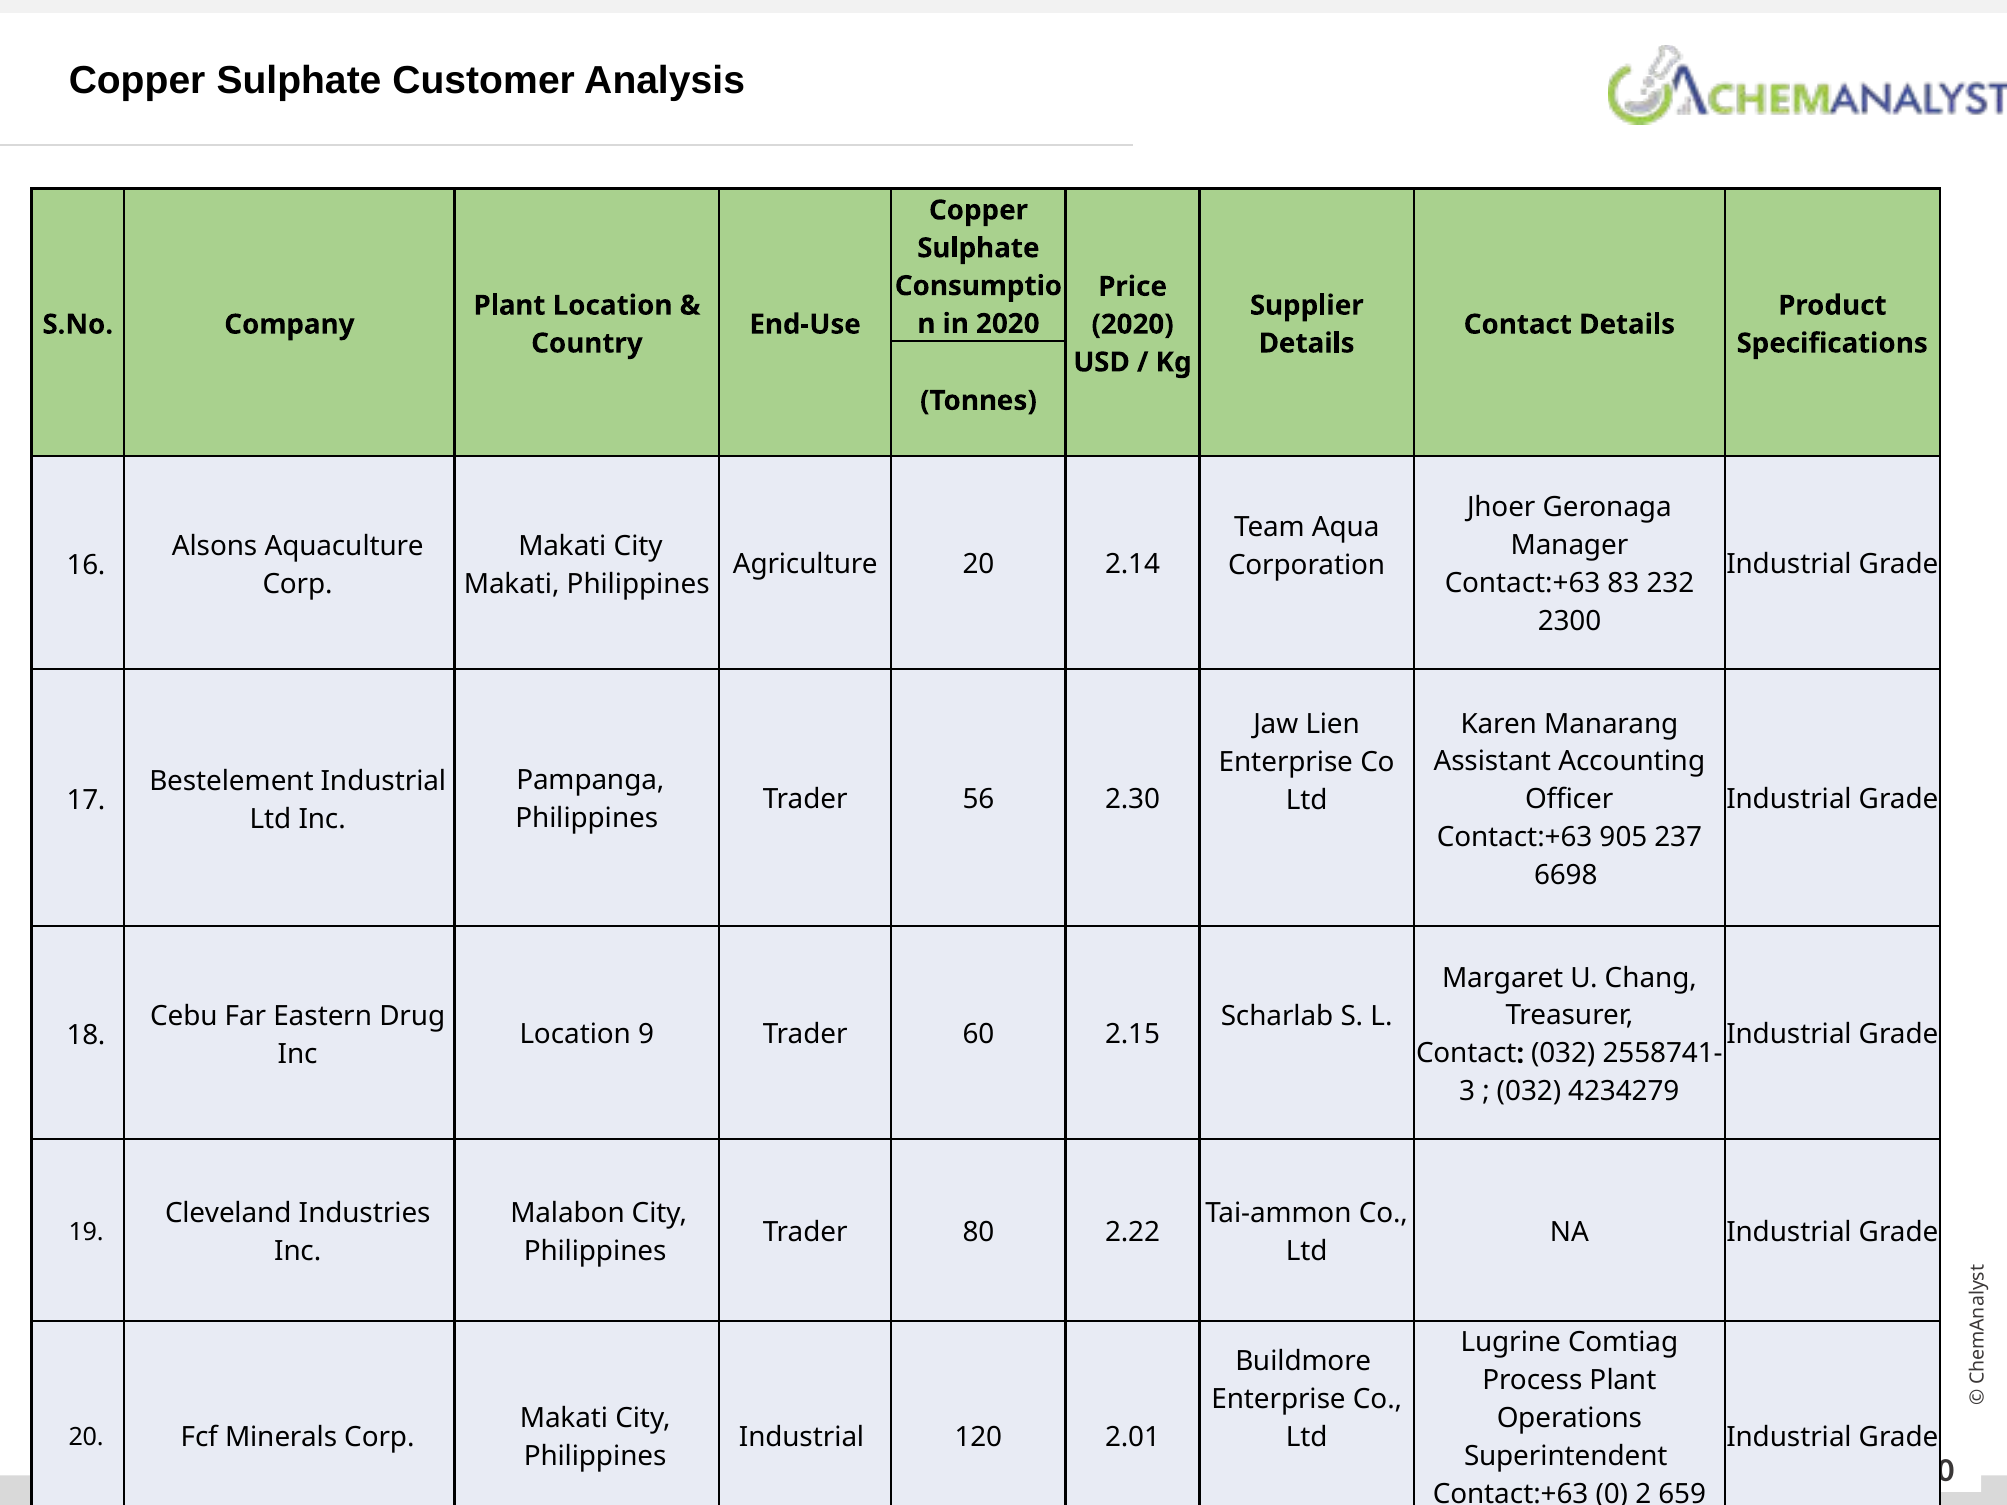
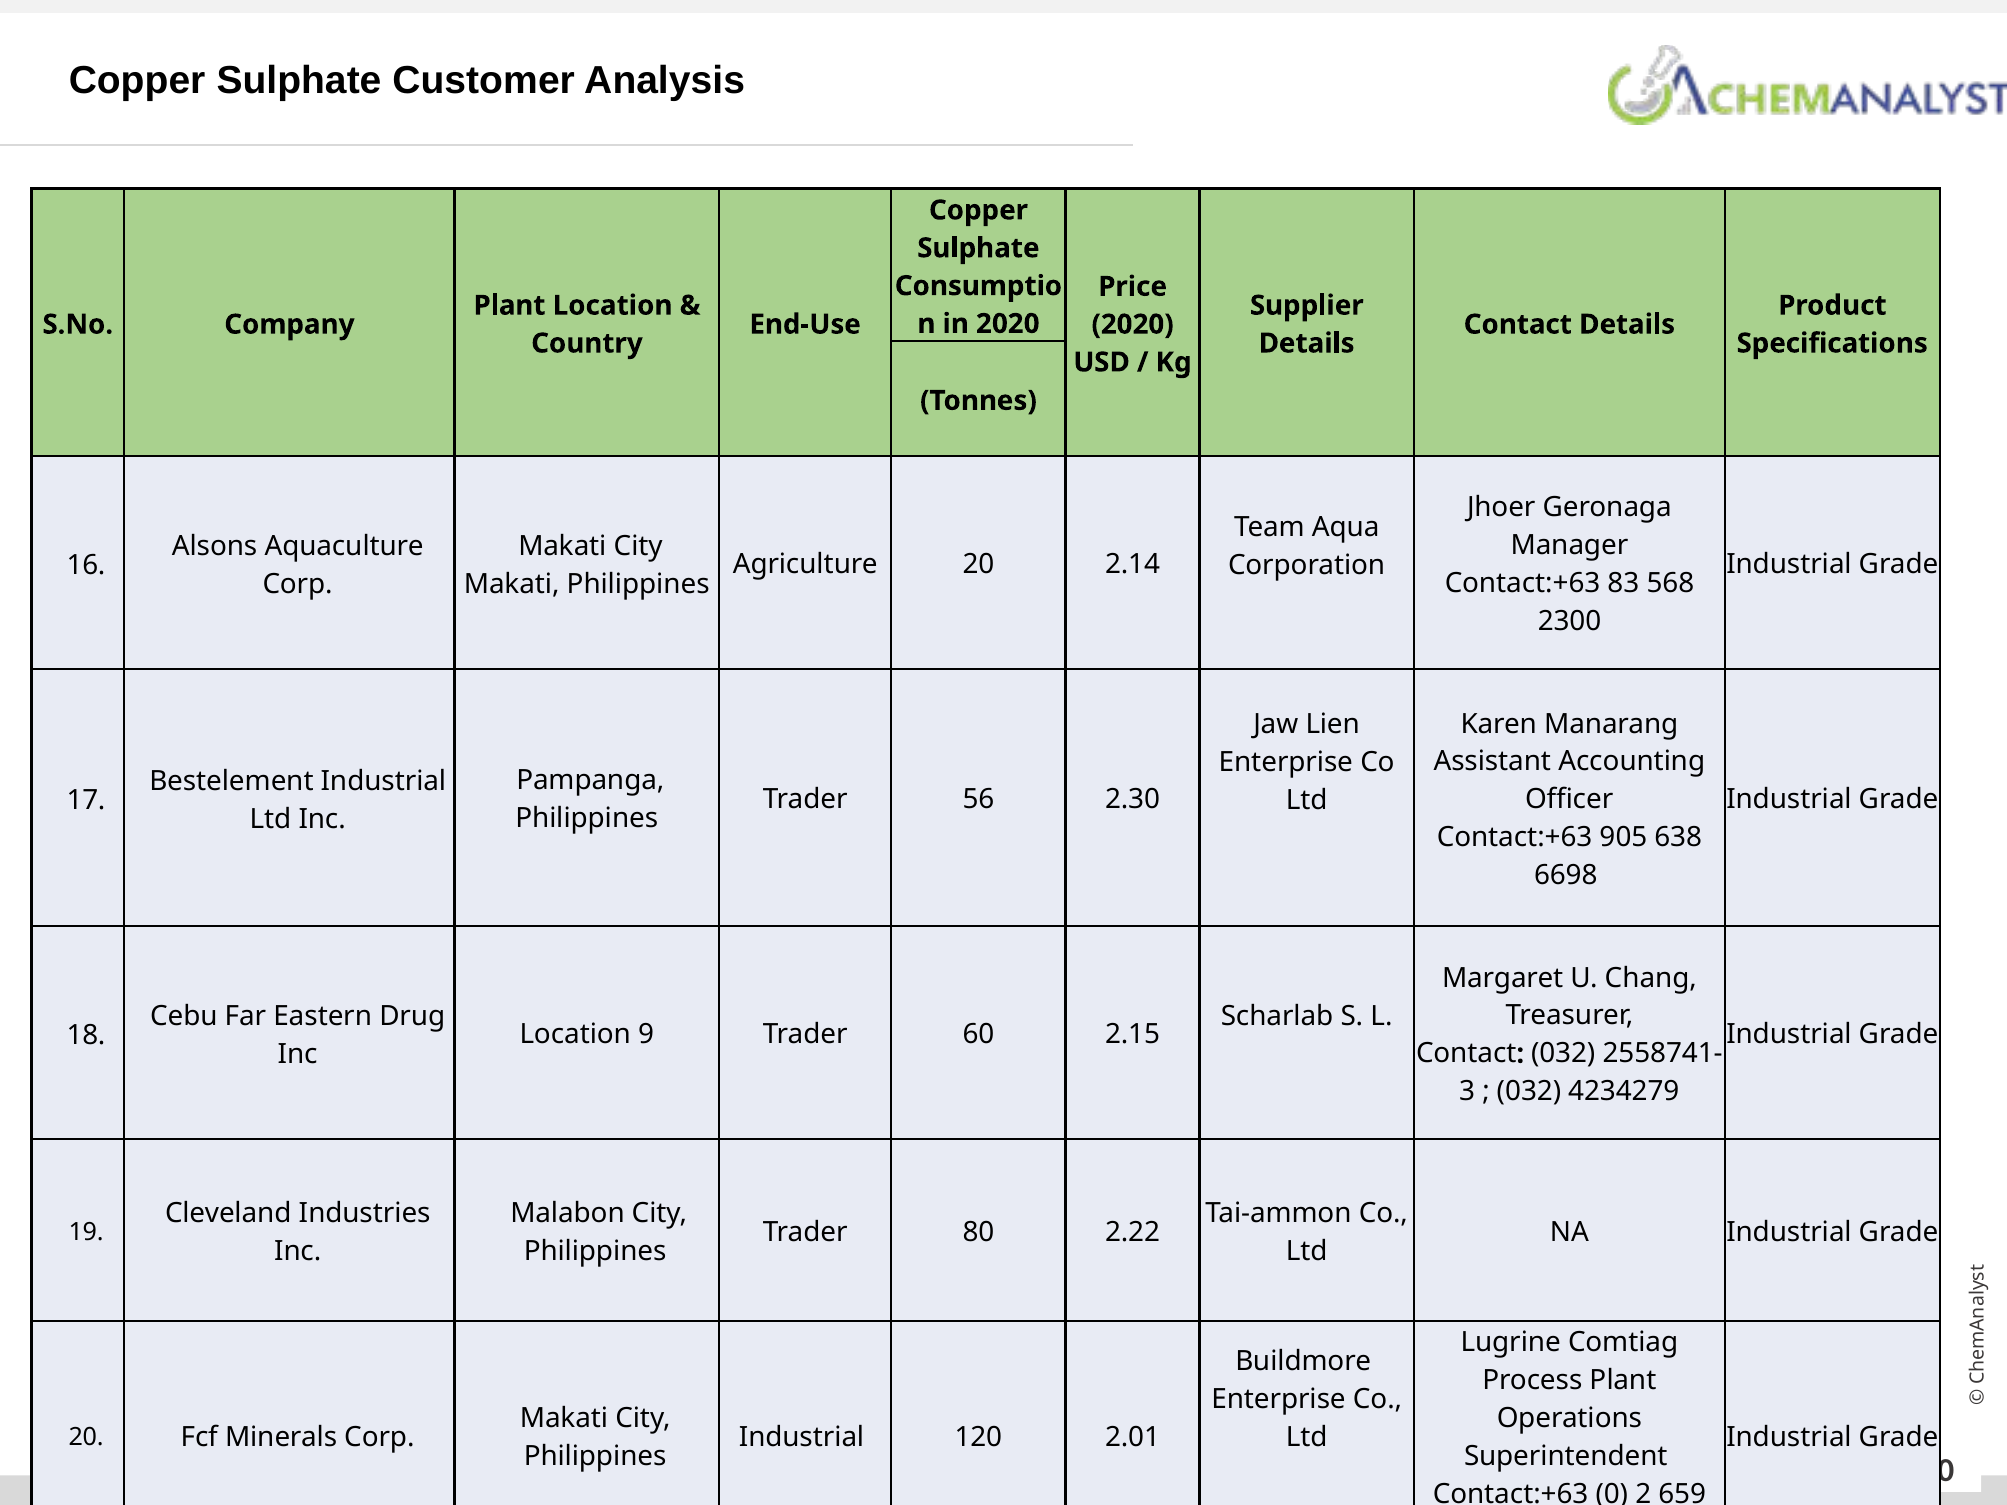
232: 232 -> 568 (1670, 583)
237: 237 -> 638 (1678, 838)
